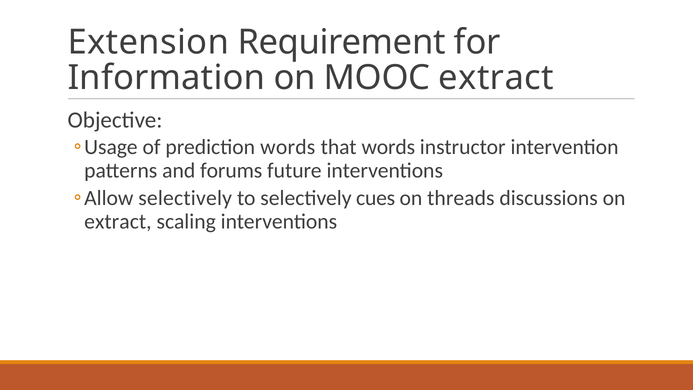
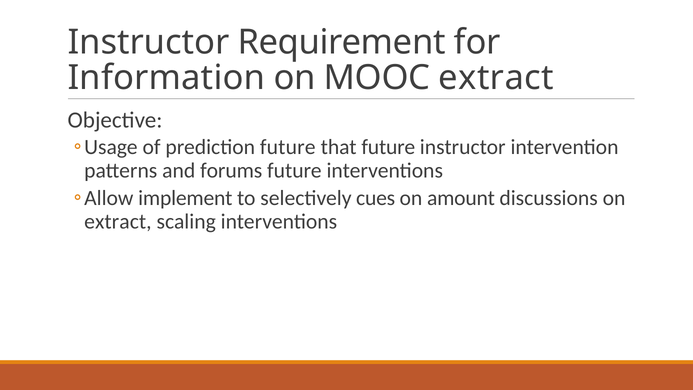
Extension: Extension -> Instructor (148, 42)
prediction words: words -> future (288, 147)
that words: words -> future (388, 147)
selectively: selectively -> implement (185, 198)
threads: threads -> amount (461, 198)
